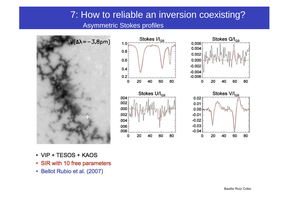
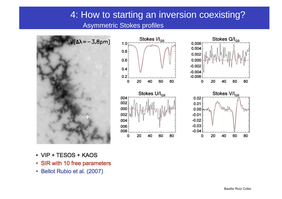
7: 7 -> 4 (74, 15)
reliable: reliable -> starting (128, 15)
